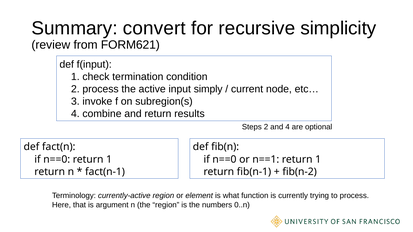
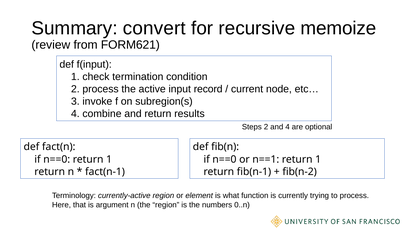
simplicity: simplicity -> memoize (338, 28)
simply: simply -> record (208, 89)
